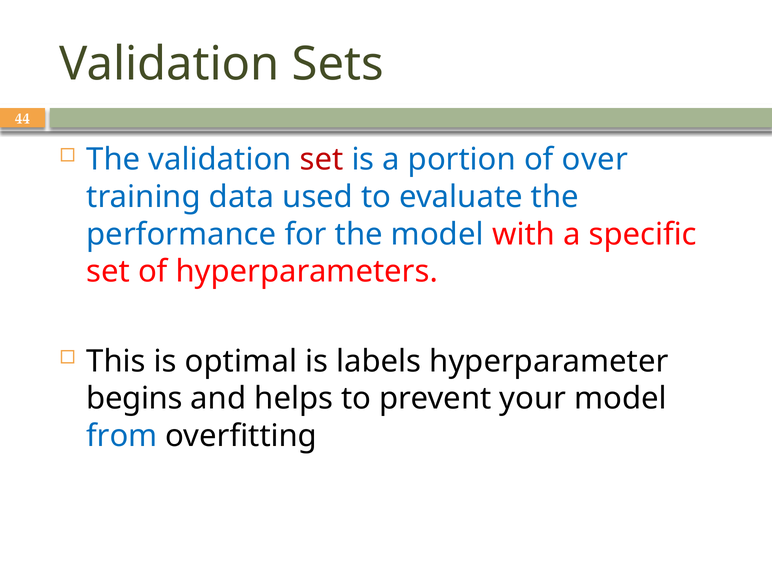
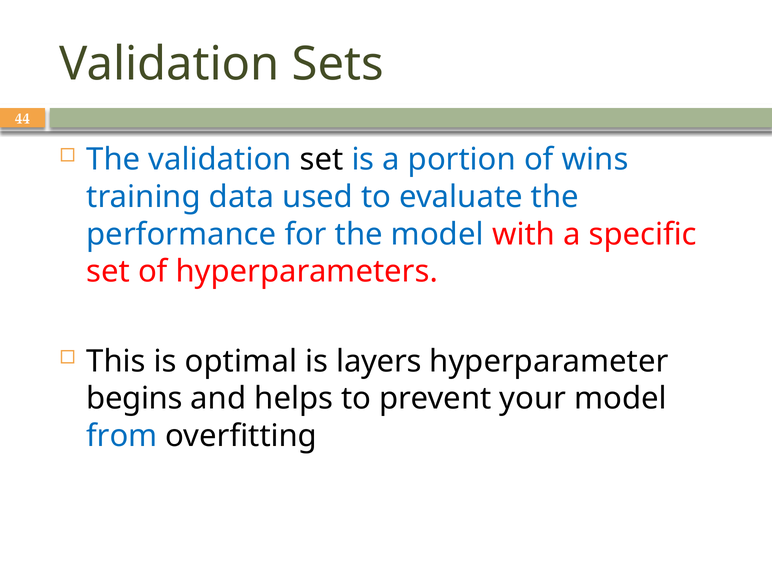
set colour: red -> black (322, 160)
over: over -> wins (595, 160)
labels: labels -> layers (379, 361)
